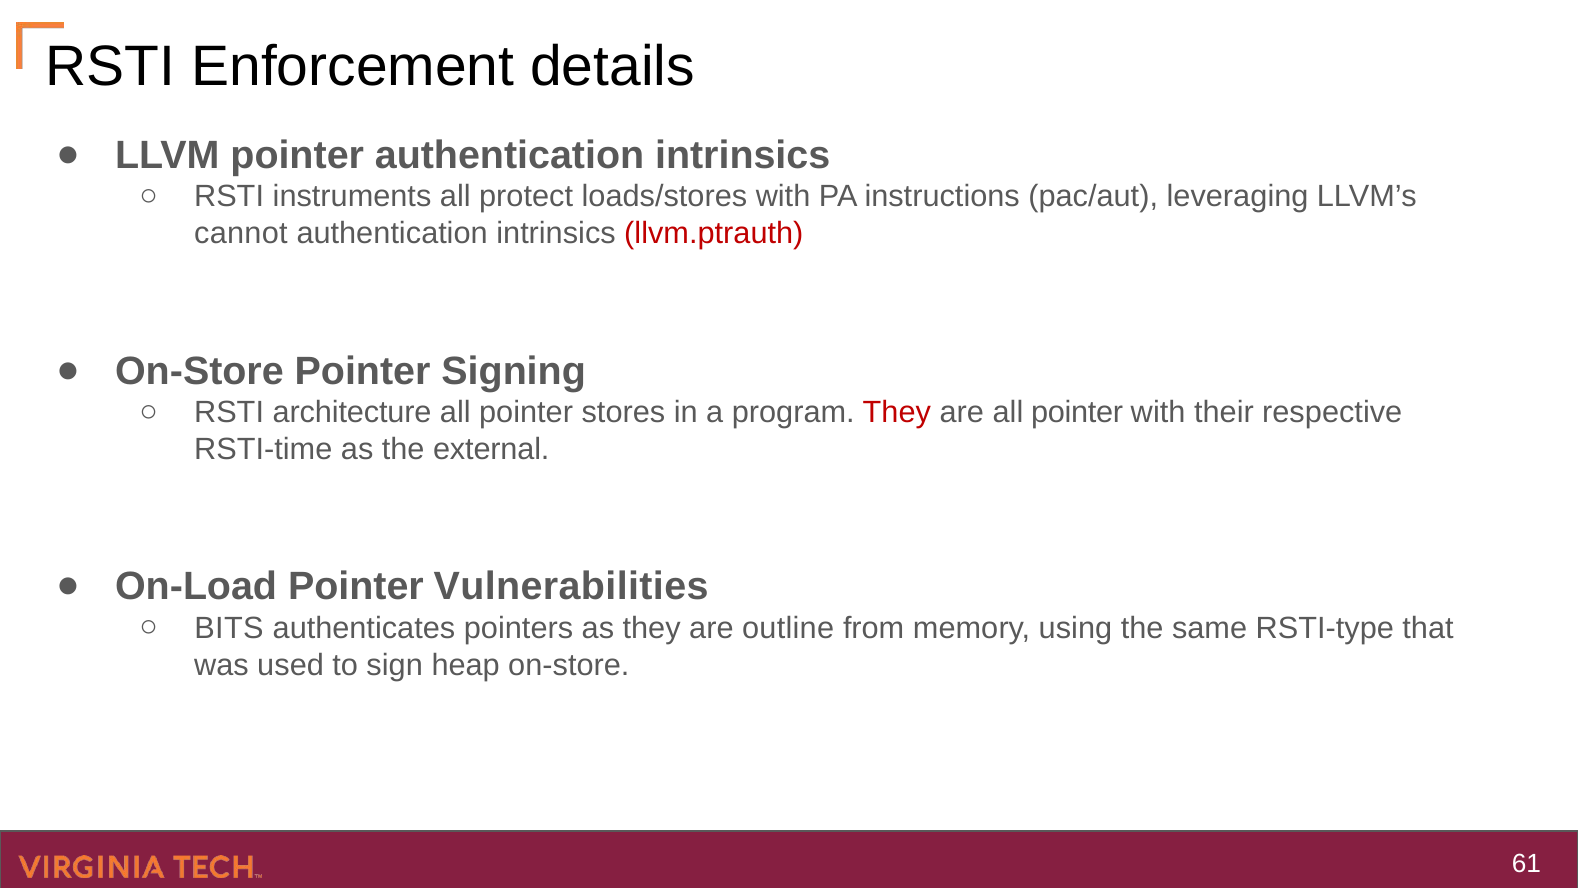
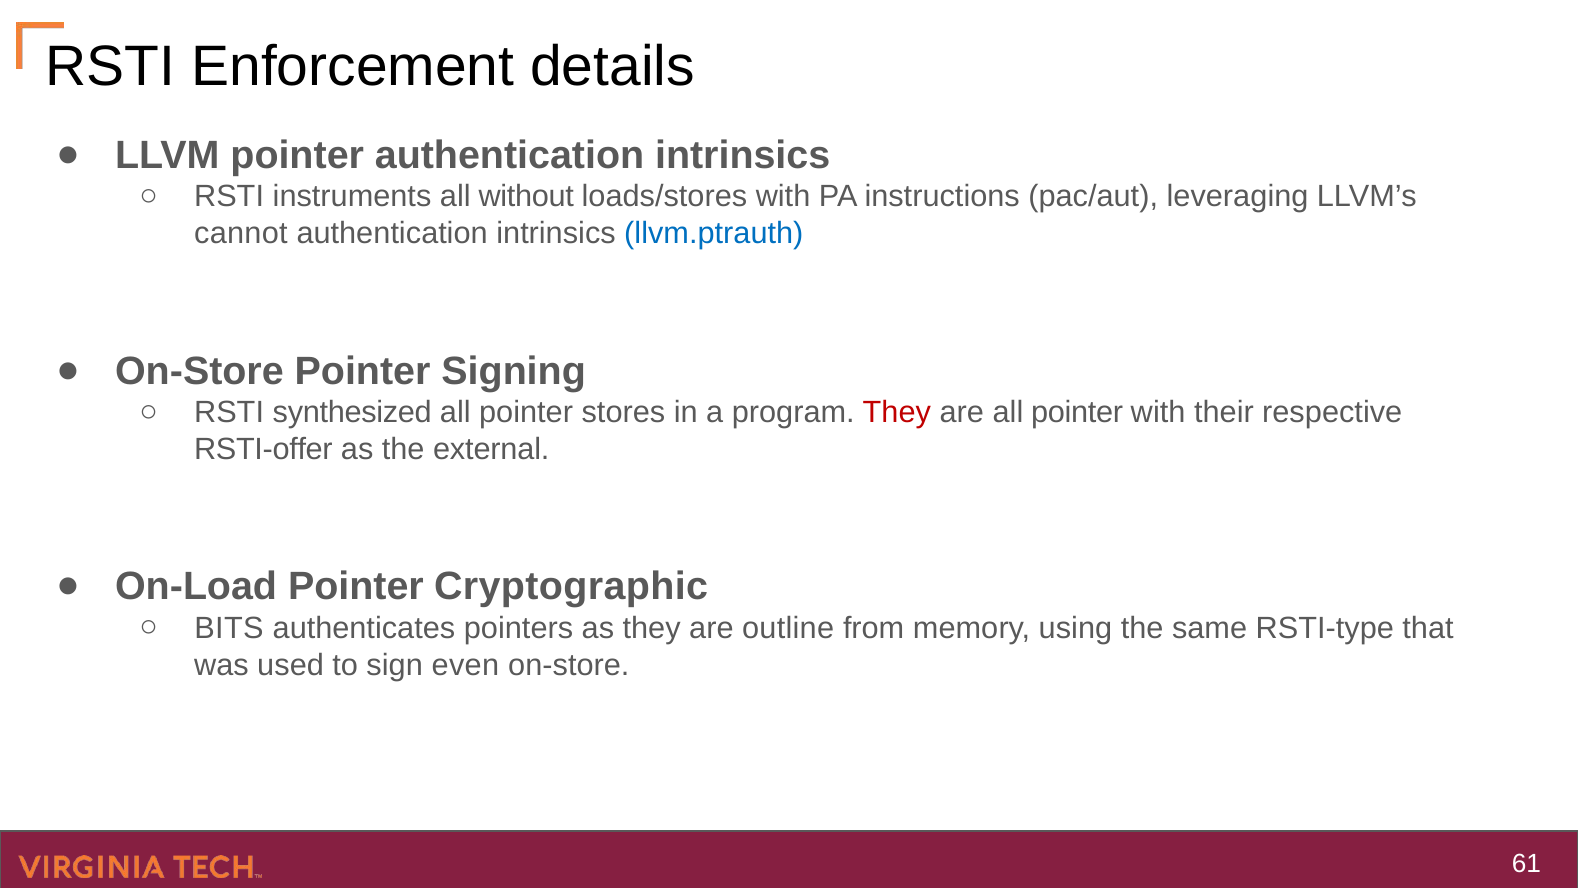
protect: protect -> without (526, 197)
llvm.ptrauth colour: red -> blue (714, 234)
architecture: architecture -> synthesized (352, 412)
RSTI-time: RSTI-time -> RSTI-offer (263, 449)
Vulnerabilities: Vulnerabilities -> Cryptographic (571, 587)
heap: heap -> even (465, 665)
